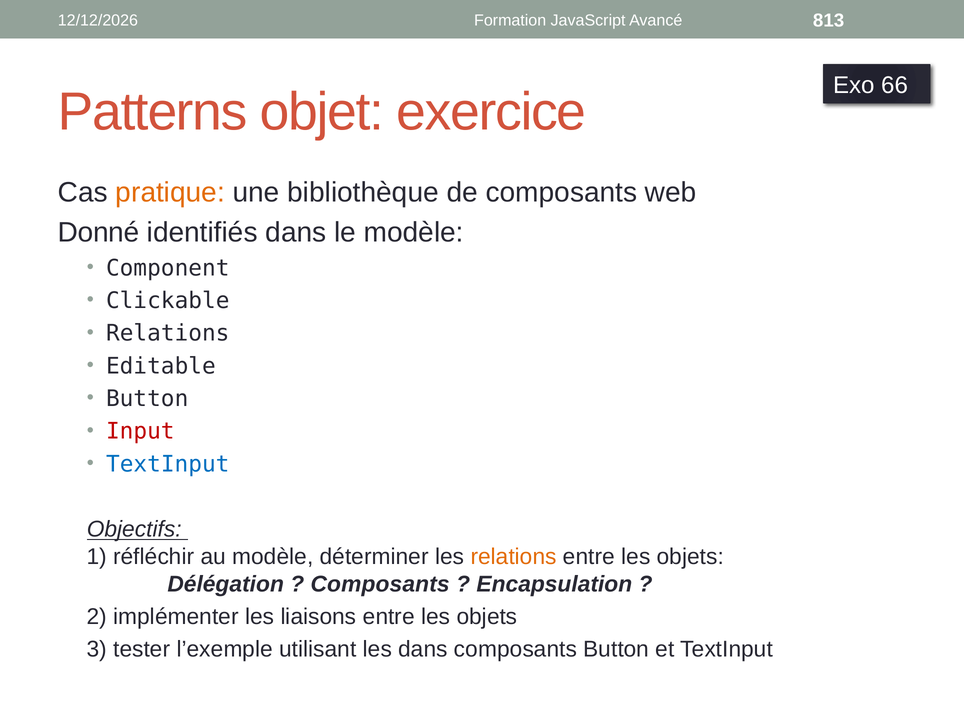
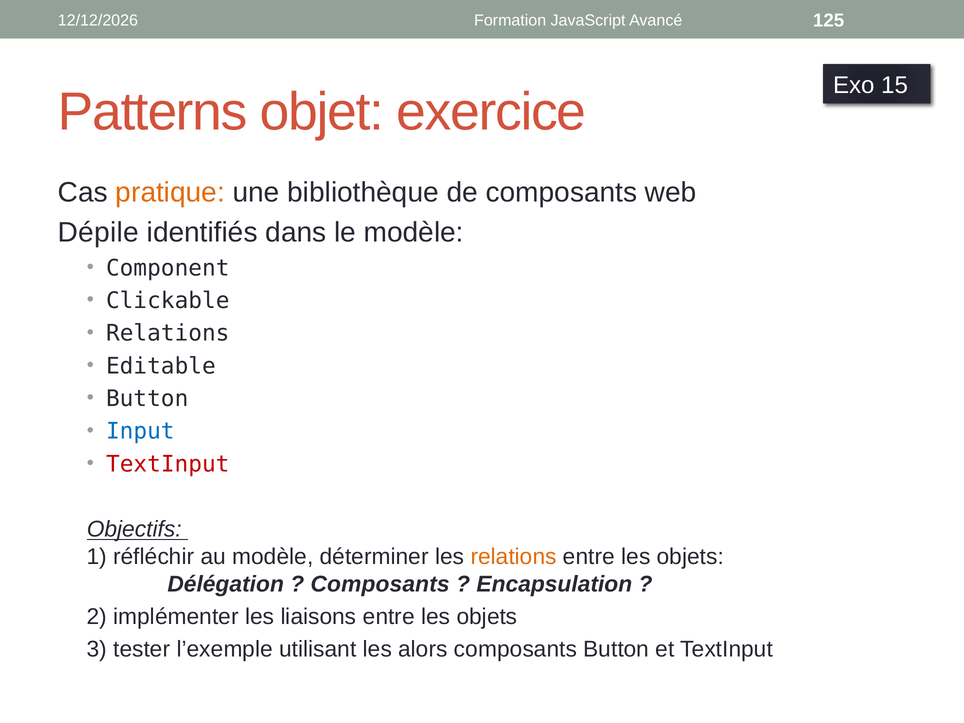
813: 813 -> 125 (829, 21)
66: 66 -> 15 (895, 85)
Donné: Donné -> Dépile (98, 233)
Input colour: red -> blue (140, 431)
TextInput colour: blue -> red (168, 464)
les dans: dans -> alors (423, 649)
